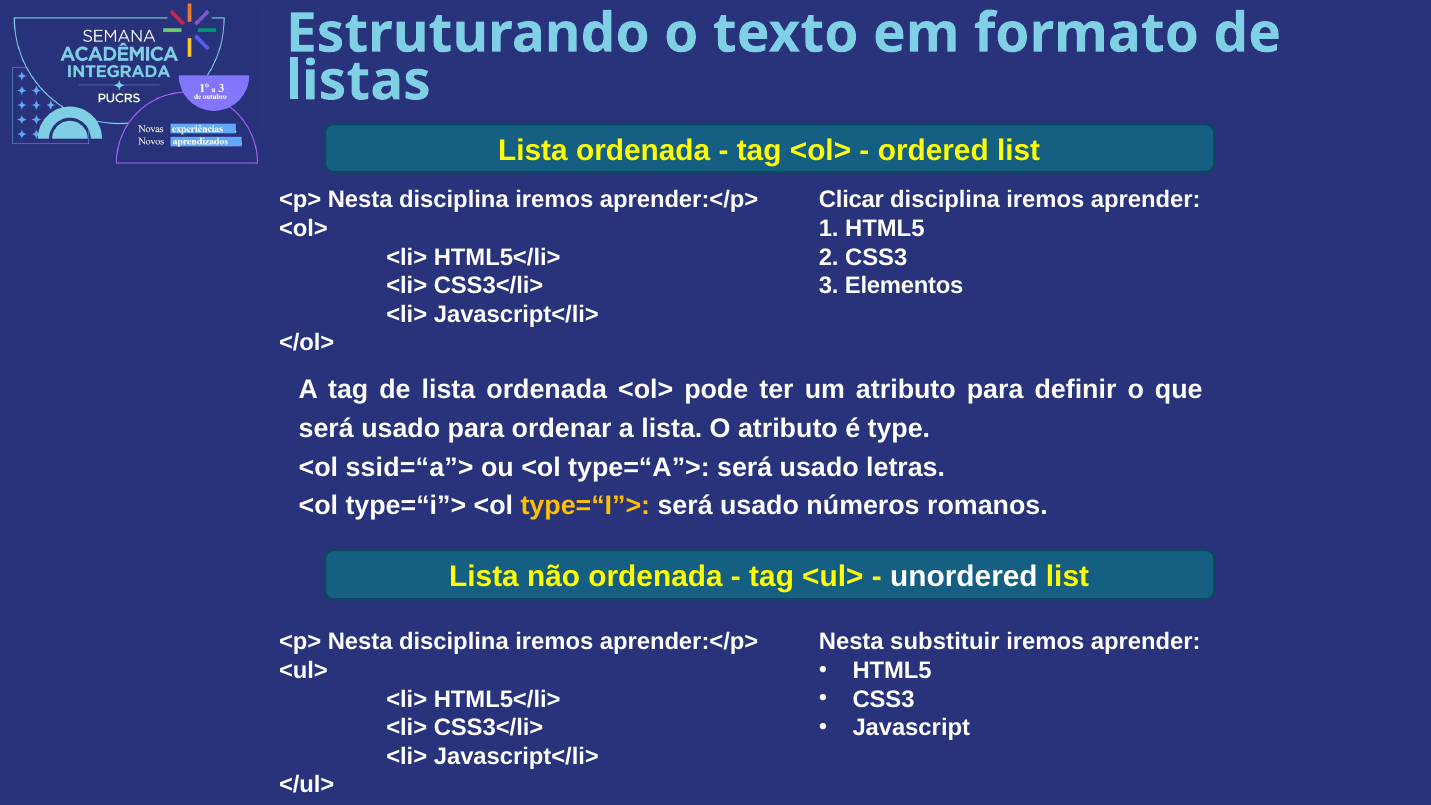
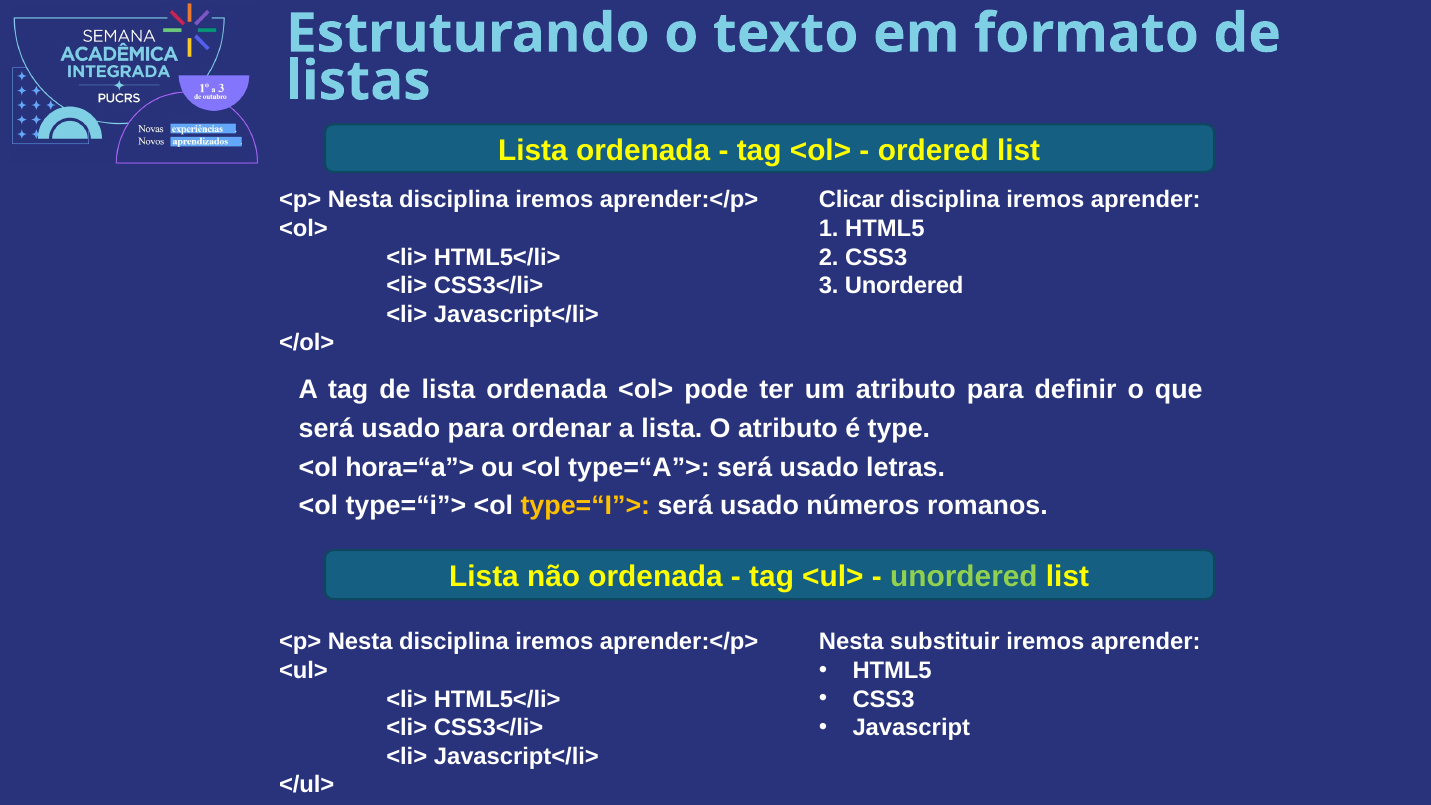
3 Elementos: Elementos -> Unordered (904, 286)
ssid=“a”>: ssid=“a”> -> hora=“a”> (410, 467)
unordered colour: white -> light green (964, 577)
